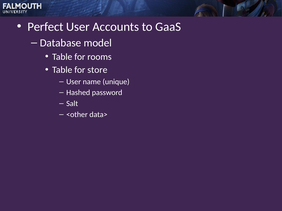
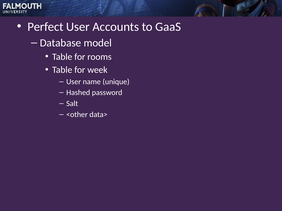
store: store -> week (97, 70)
